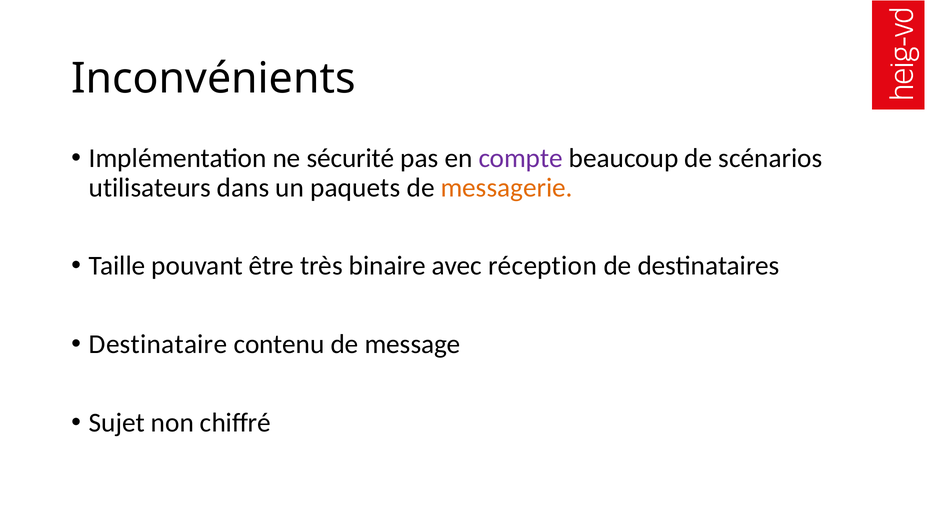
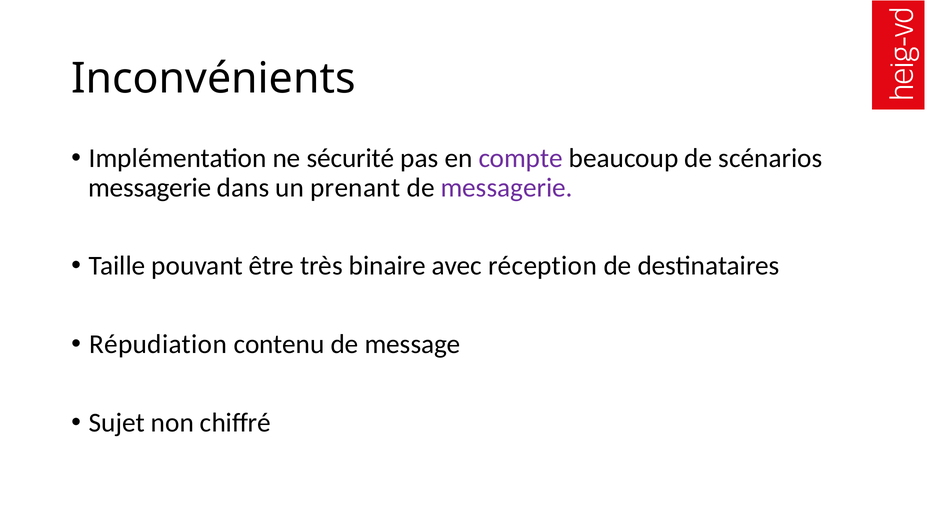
utilisateurs: utilisateurs -> messagerie (150, 188)
paquets: paquets -> prenant (355, 188)
messagerie colour: orange -> purple (507, 188)
Destinataire: Destinataire -> Répudiation (158, 345)
